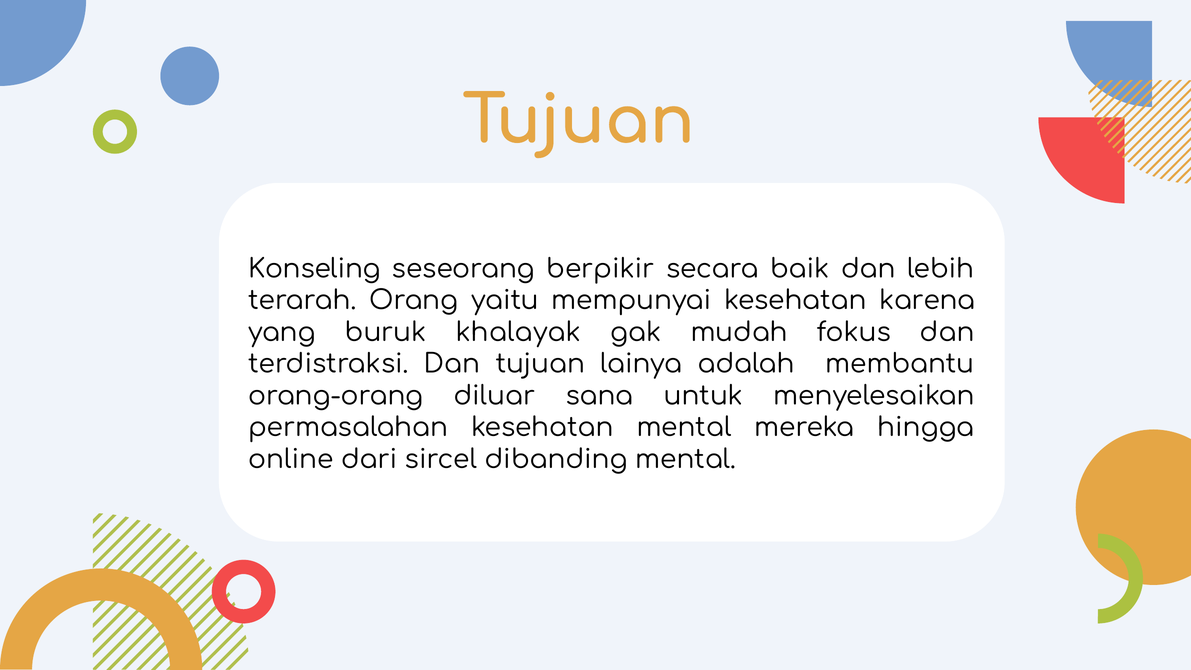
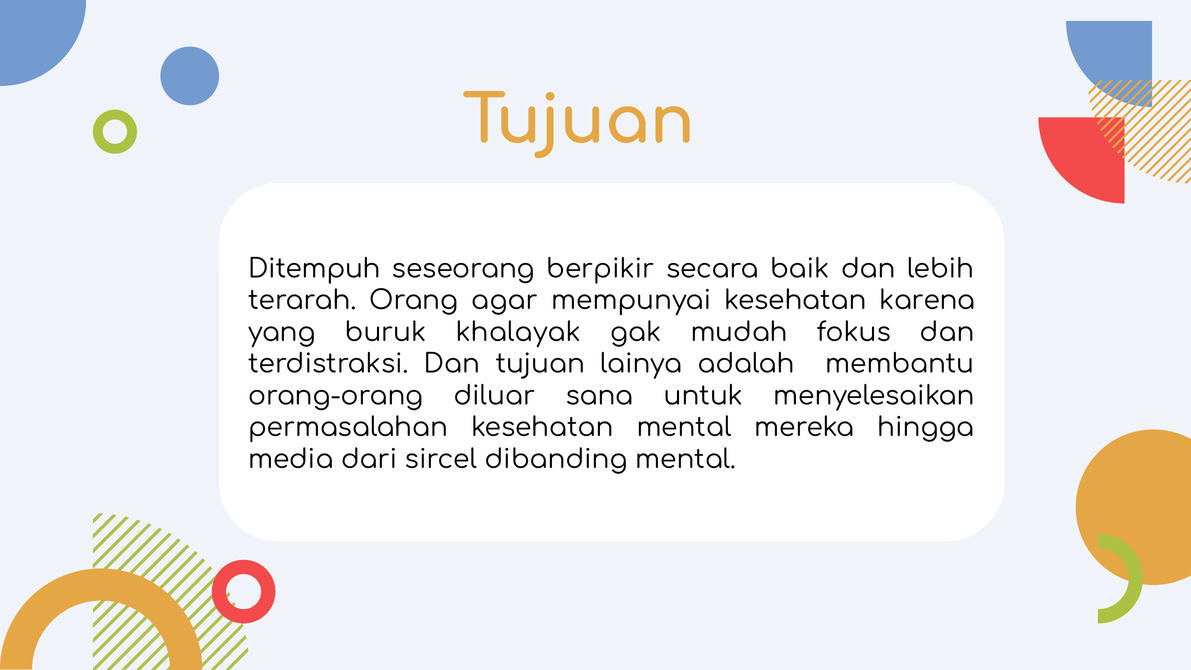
Konseling: Konseling -> Ditempuh (314, 269)
yaitu: yaitu -> agar (505, 301)
online: online -> media (291, 459)
